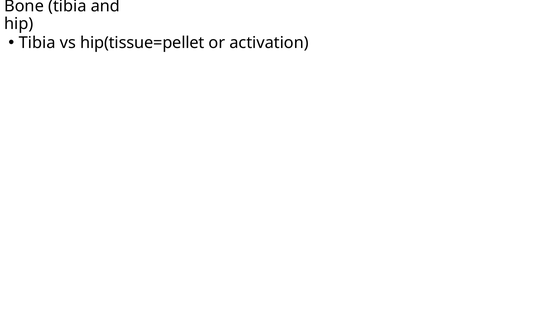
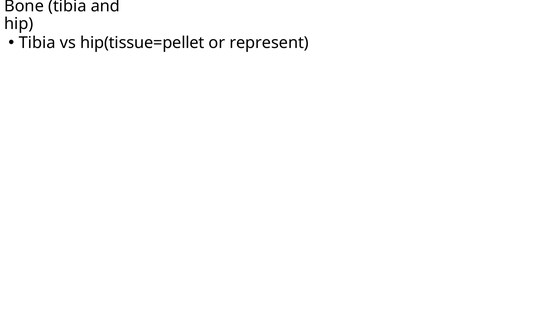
activation: activation -> represent (269, 43)
